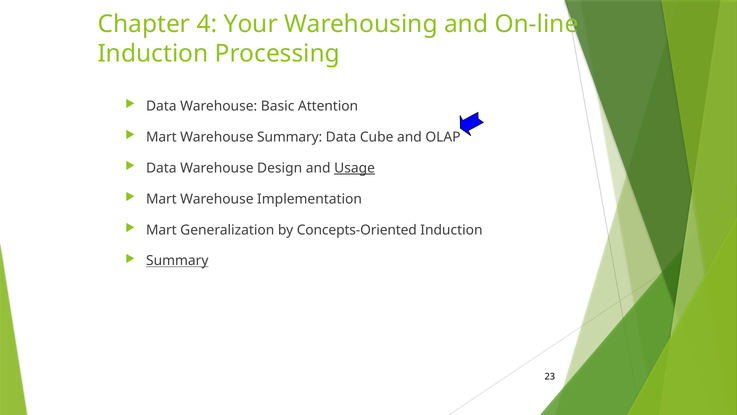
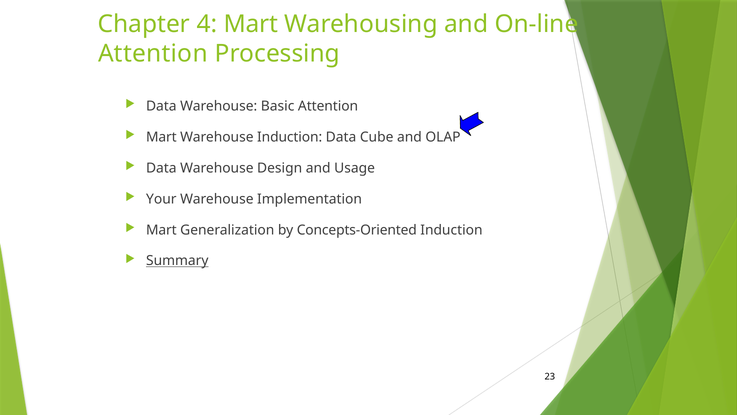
4 Your: Your -> Mart (251, 24)
Induction: Induction -> Attention (153, 53)
Warehouse Summary: Summary -> Induction (290, 137)
Usage underline: present -> none (355, 168)
Mart: Mart -> Your (161, 199)
